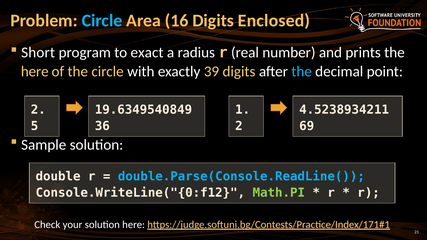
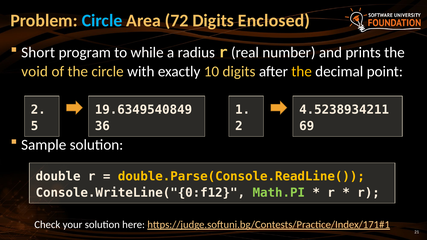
16: 16 -> 72 (177, 21)
exact: exact -> while (147, 53)
here: here -> void (35, 72)
39: 39 -> 10 (211, 72)
the colour: light blue -> yellow (302, 72)
double.Parse(Console.ReadLine( colour: light blue -> yellow (241, 177)
